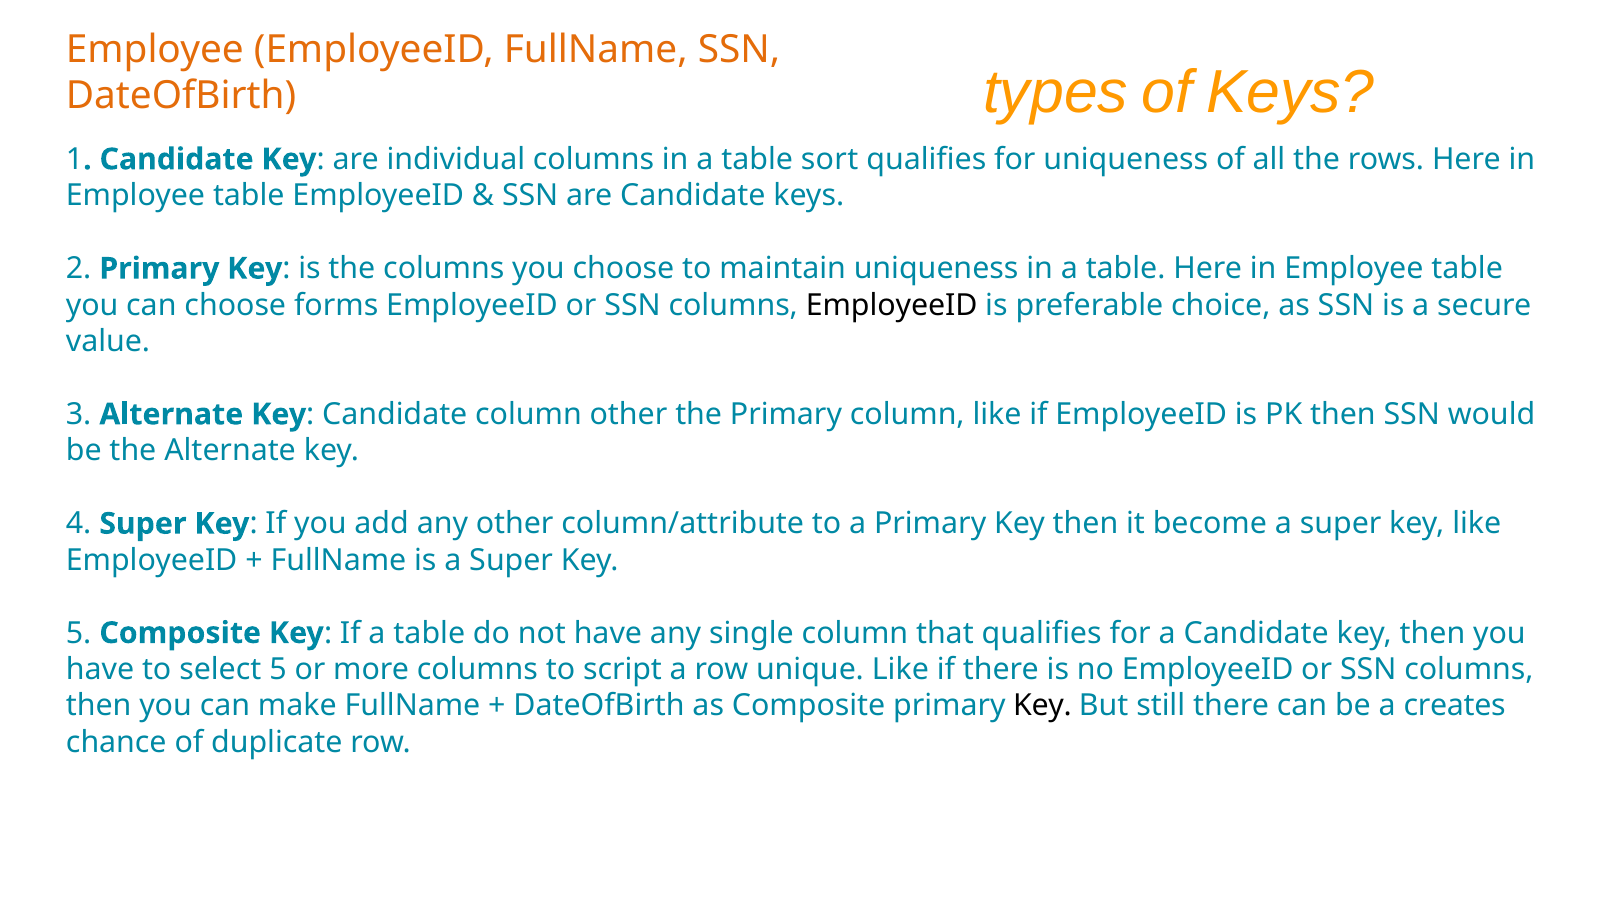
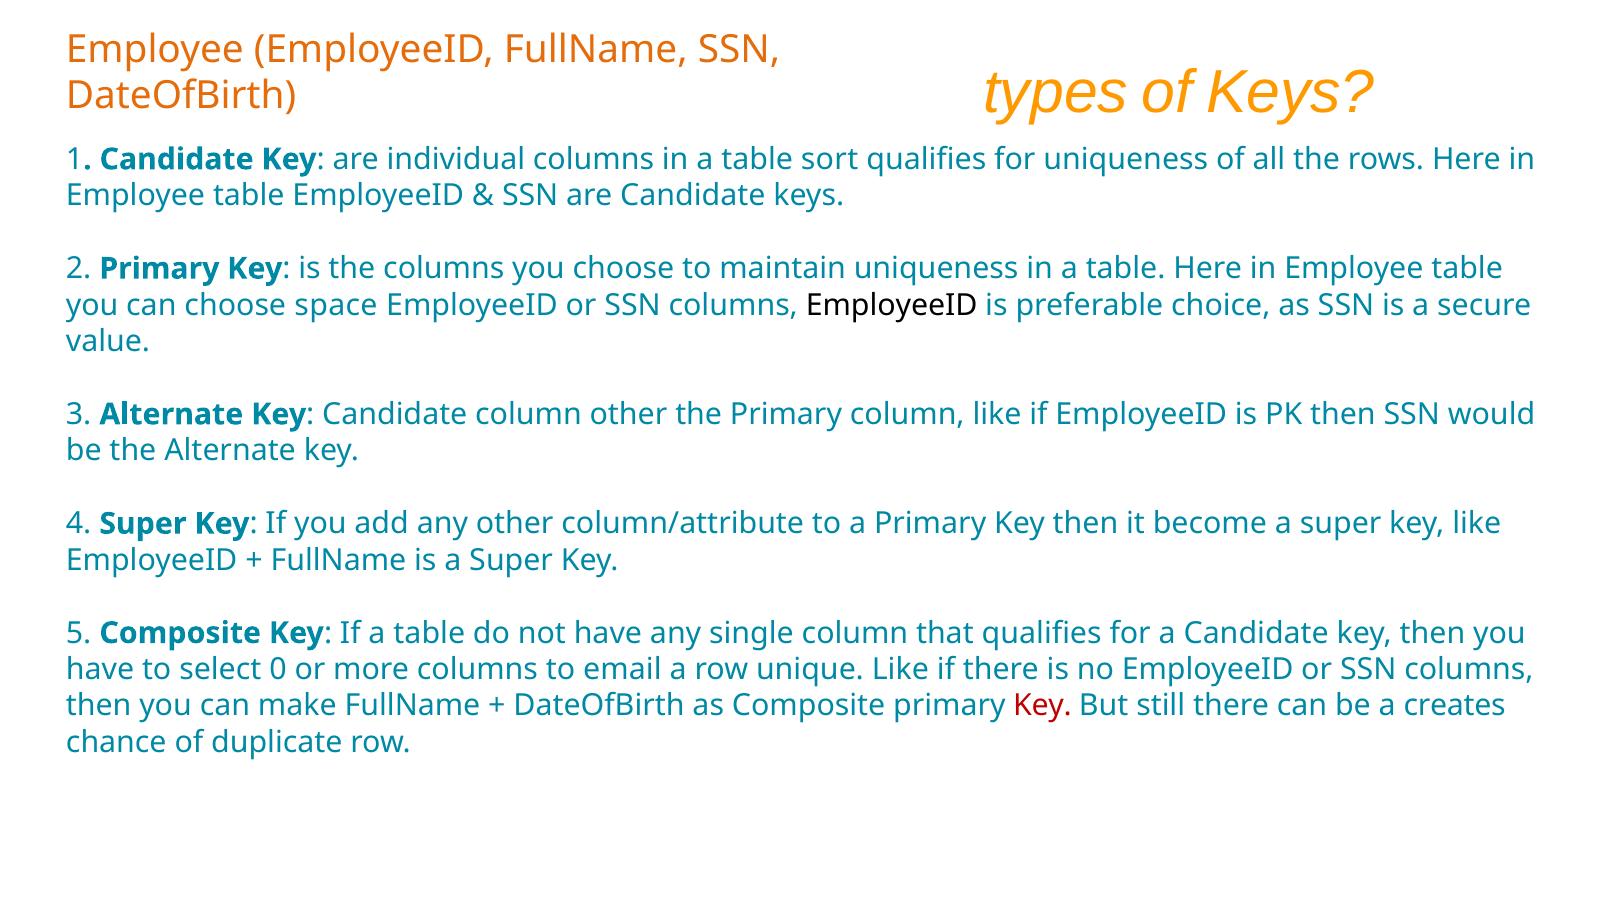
forms: forms -> space (336, 305)
select 5: 5 -> 0 (278, 669)
script: script -> email (622, 669)
Key colour: black -> red (1042, 706)
